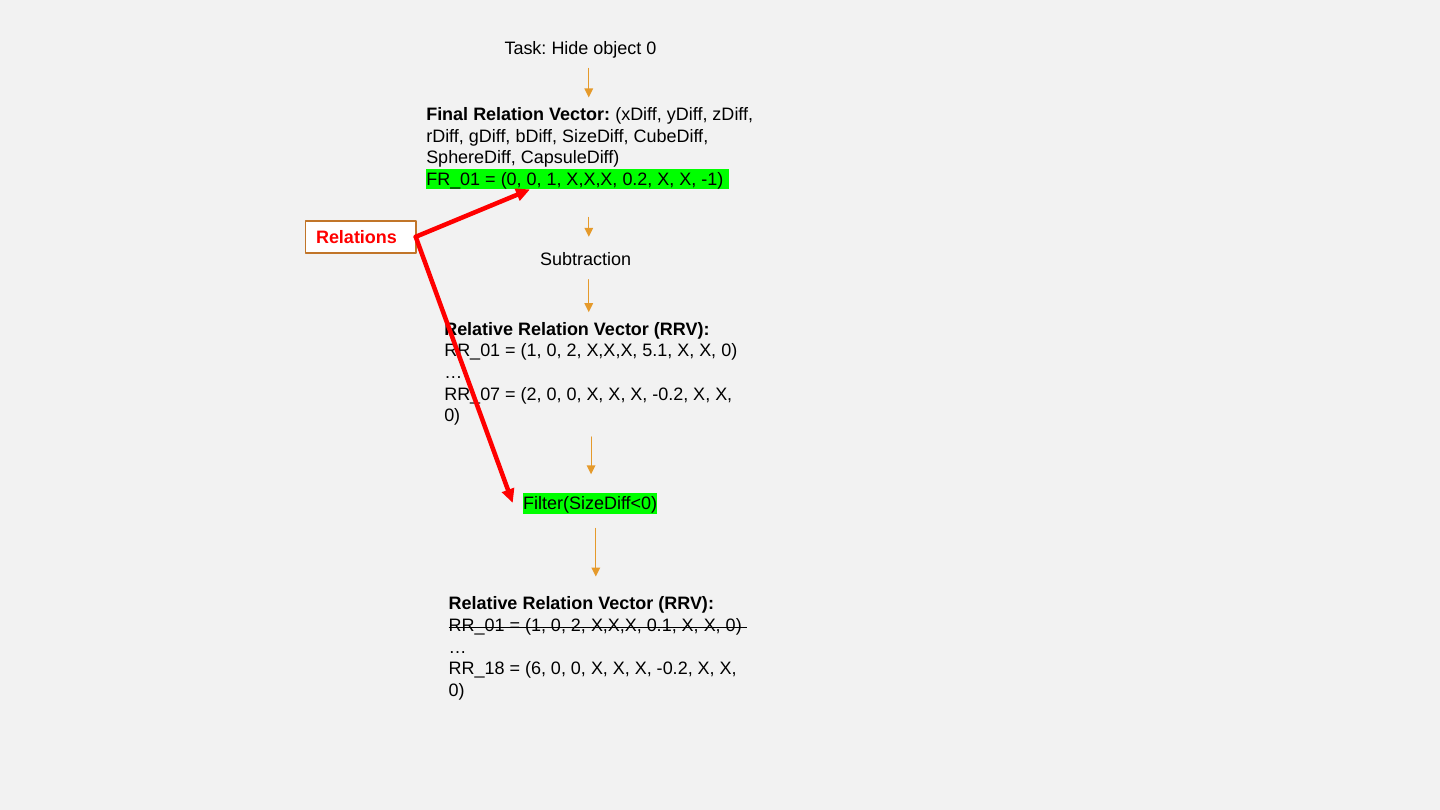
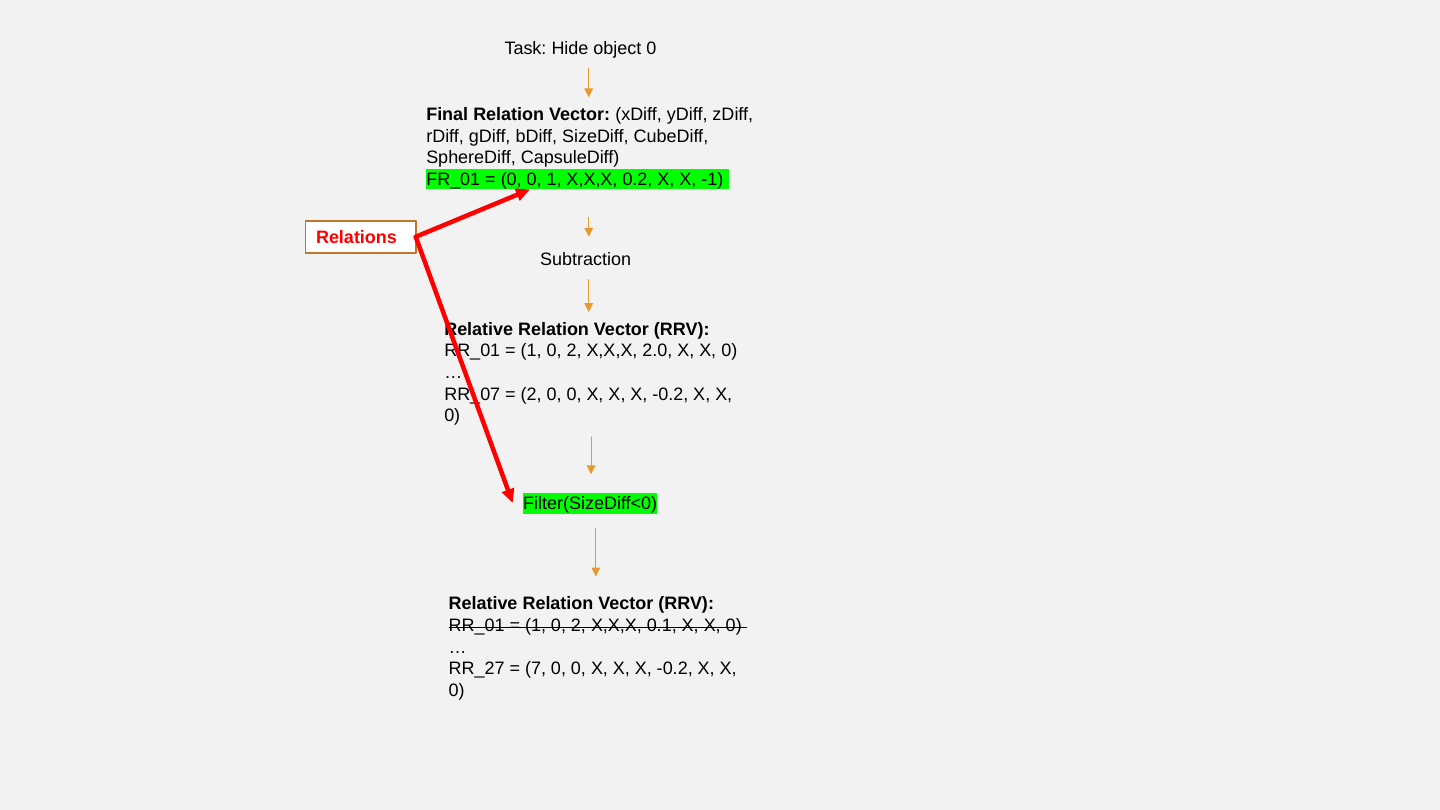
5.1: 5.1 -> 2.0 (657, 351)
RR_18: RR_18 -> RR_27 (477, 669)
6: 6 -> 7 (536, 669)
